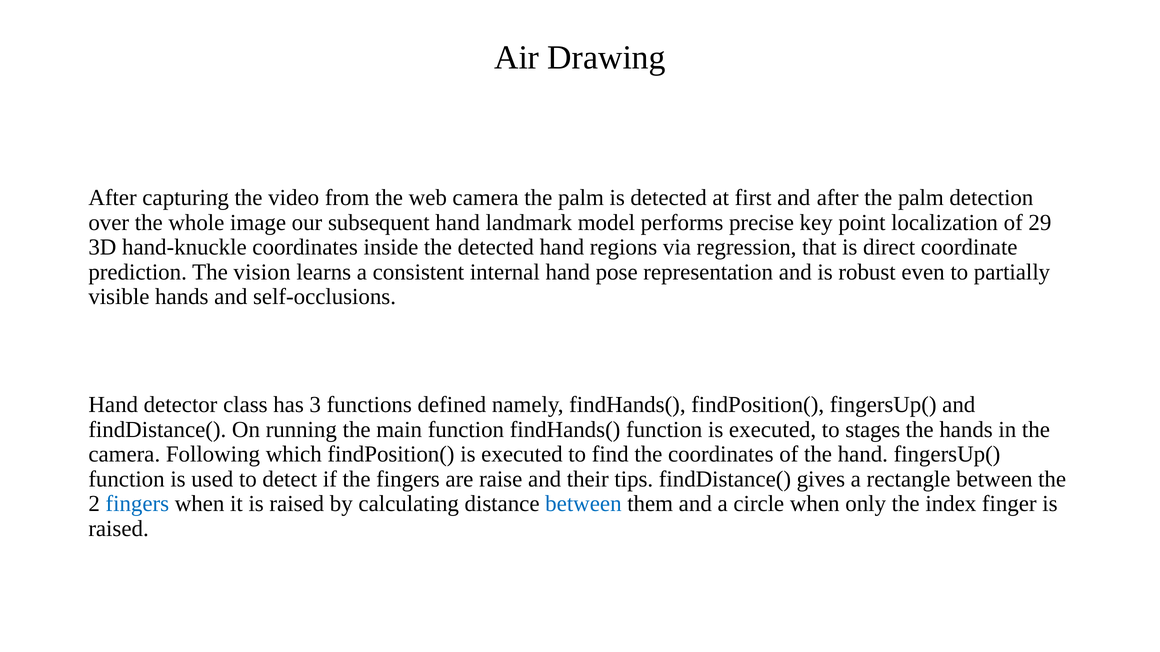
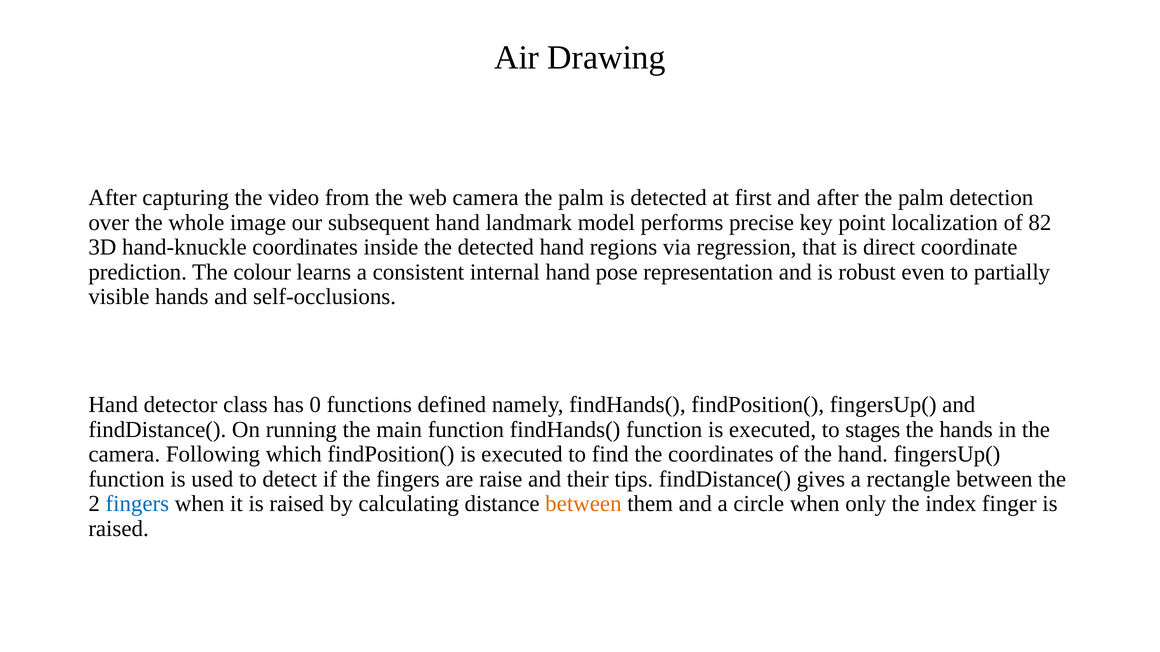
29: 29 -> 82 (1040, 223)
vision: vision -> colour (262, 272)
3: 3 -> 0 (315, 405)
between colour: blue -> orange (583, 504)
